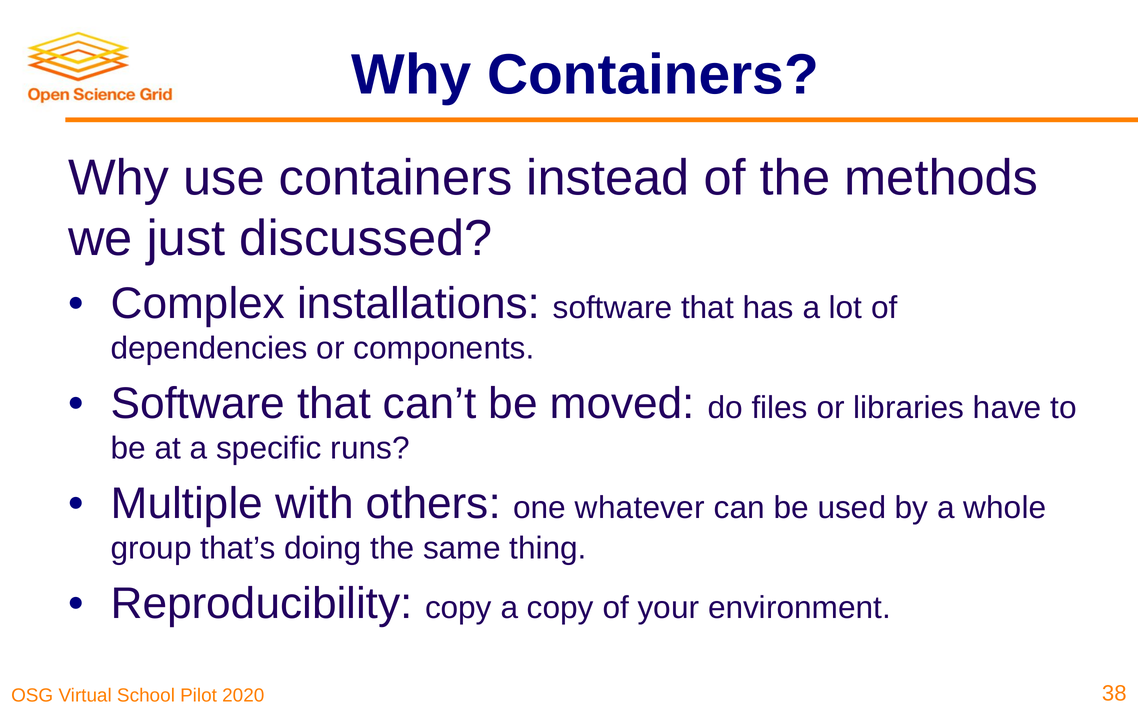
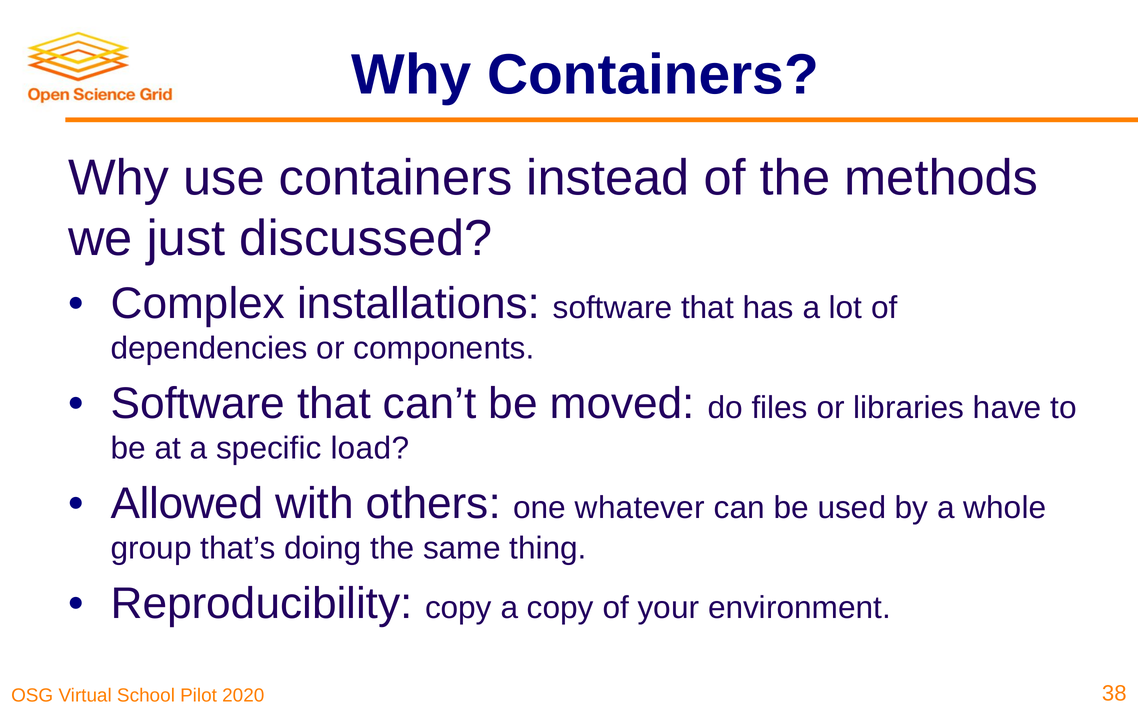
runs: runs -> load (370, 449)
Multiple: Multiple -> Allowed (187, 504)
